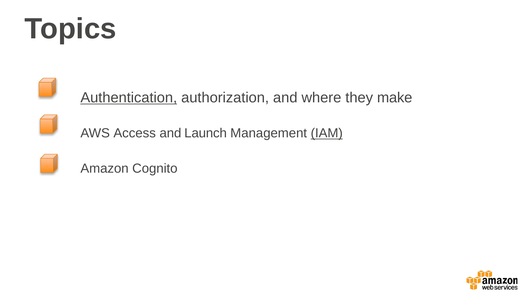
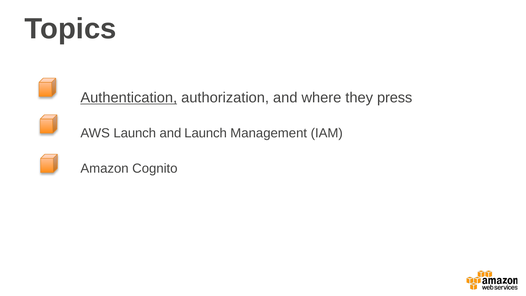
make: make -> press (395, 98)
AWS Access: Access -> Launch (135, 133)
IAM underline: present -> none (327, 133)
